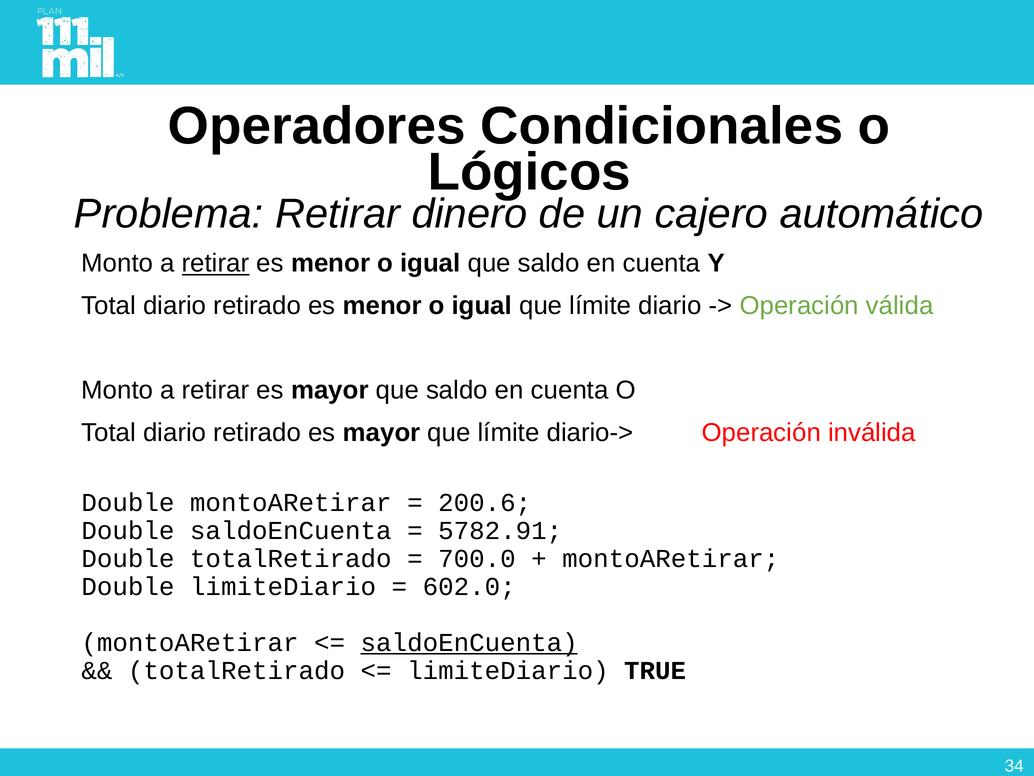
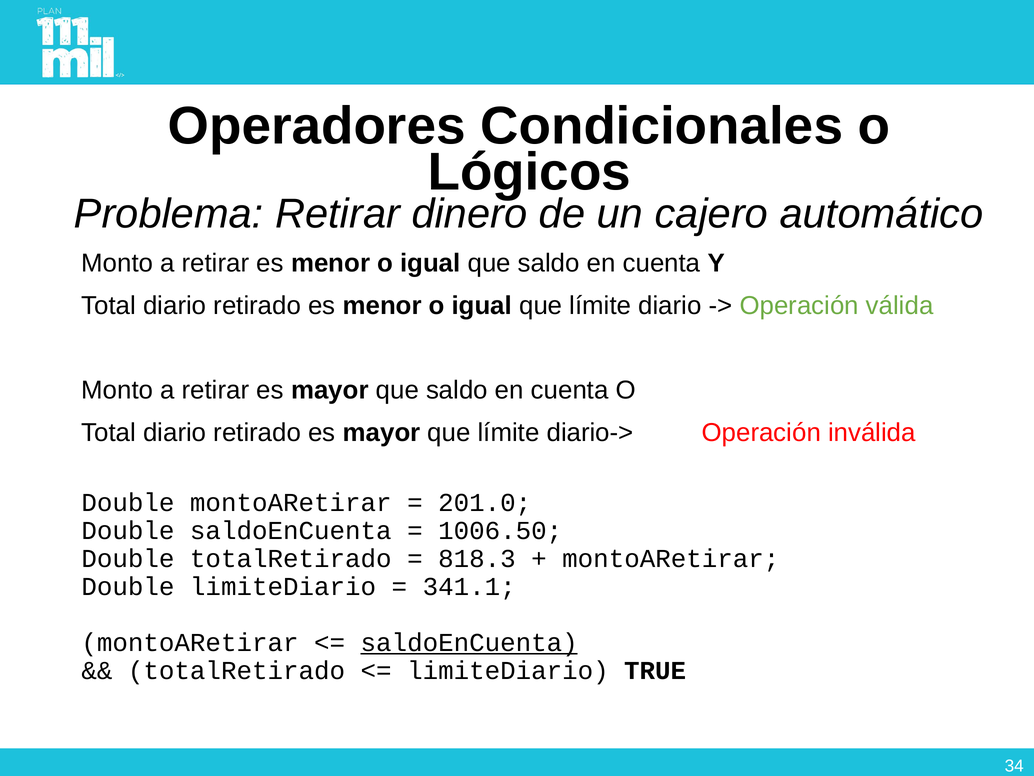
retirar underline: present -> none (216, 263)
200.6: 200.6 -> 201.0 (485, 503)
5782.91: 5782.91 -> 1006.50 (500, 530)
700.0: 700.0 -> 818.3 (477, 558)
602.0: 602.0 -> 341.1 (469, 586)
